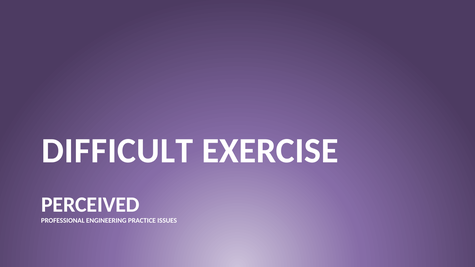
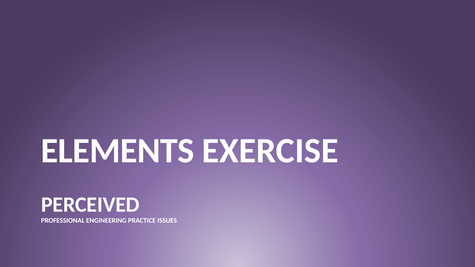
DIFFICULT: DIFFICULT -> ELEMENTS (118, 151)
